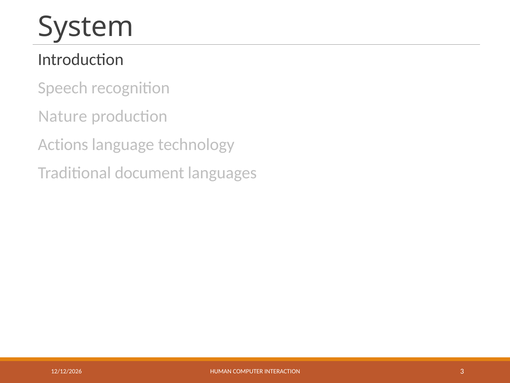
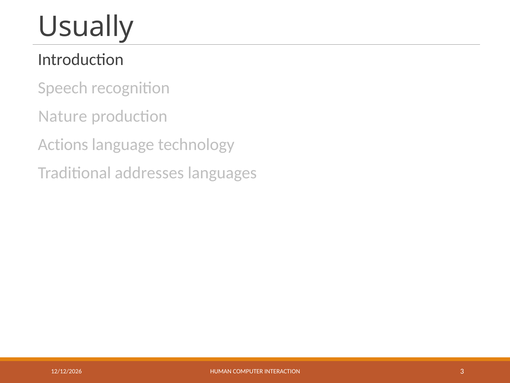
System: System -> Usually (86, 27)
document: document -> addresses (149, 173)
